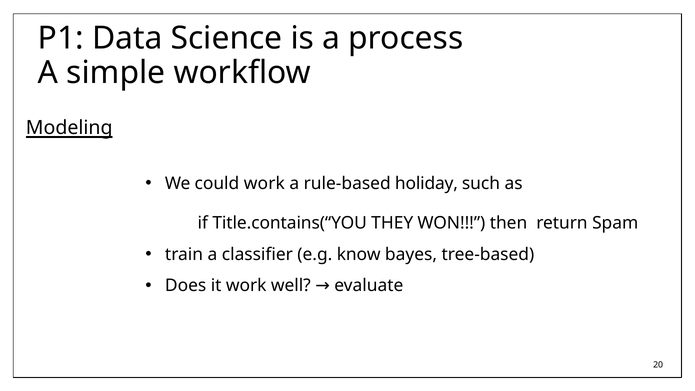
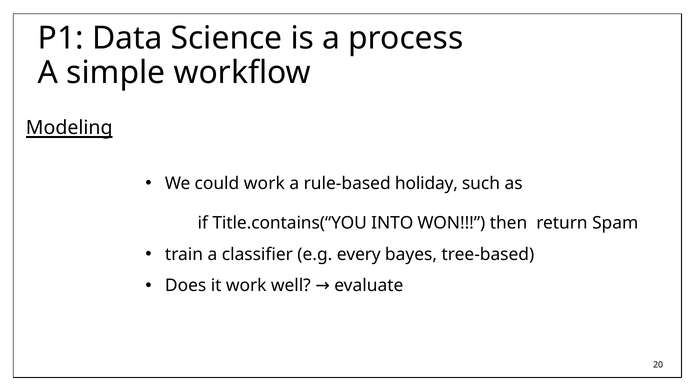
THEY: THEY -> INTO (392, 223)
know: know -> every (359, 254)
